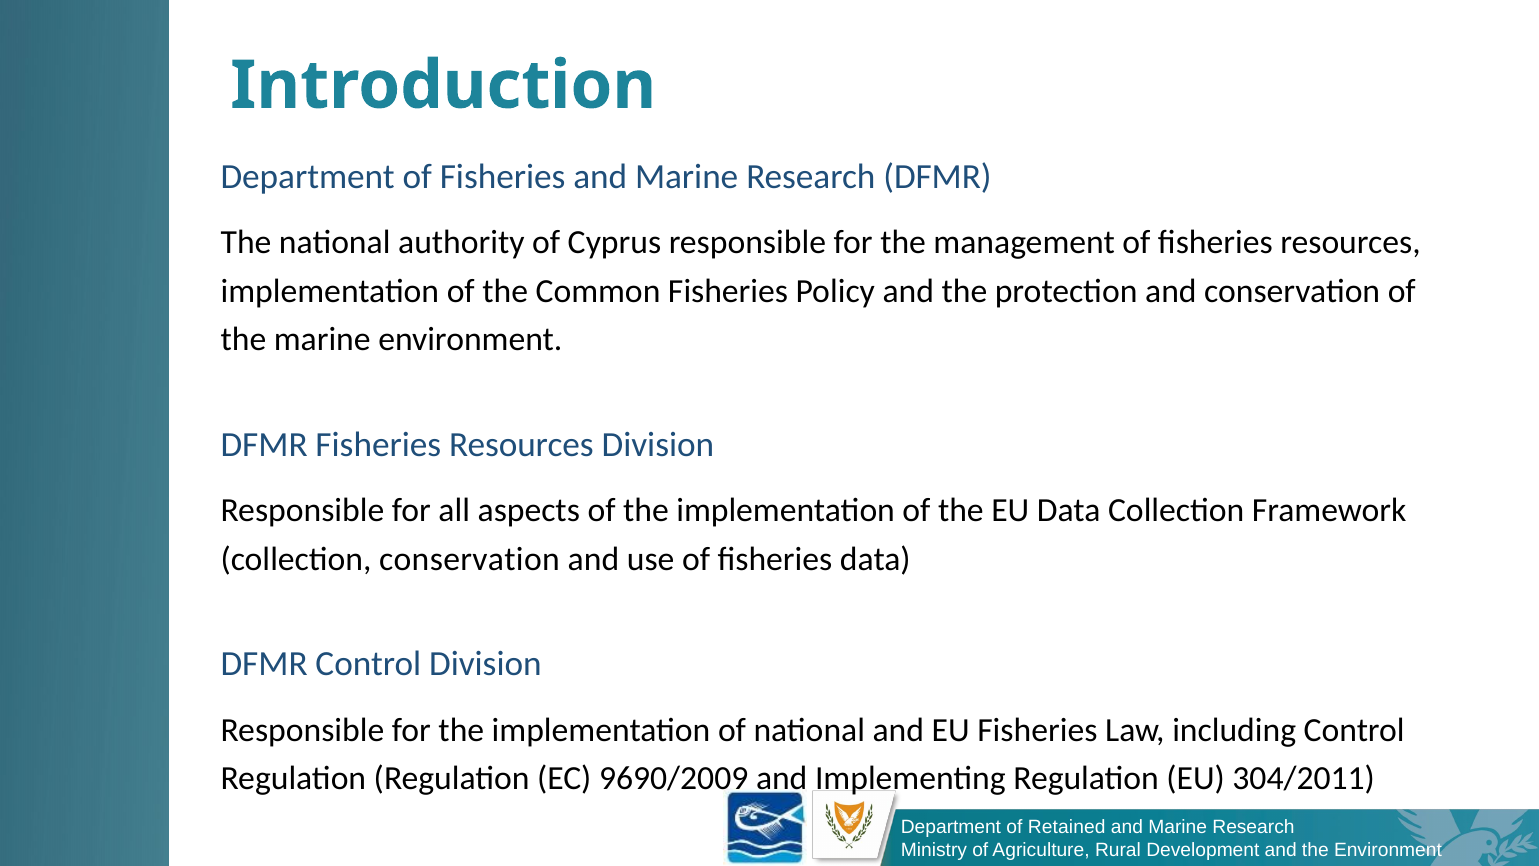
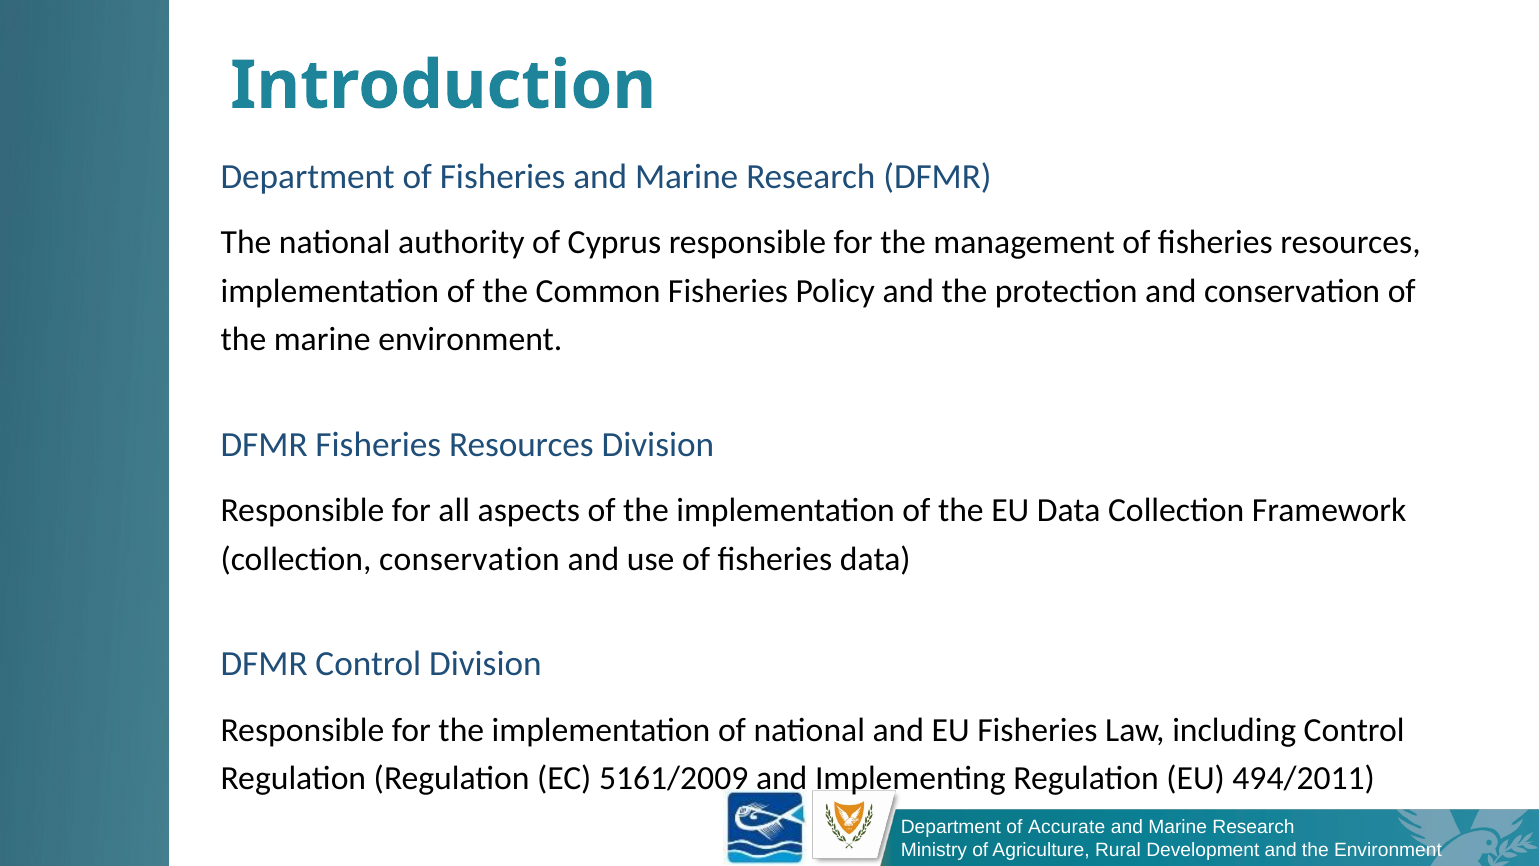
9690/2009: 9690/2009 -> 5161/2009 (674, 778)
304/2011: 304/2011 -> 494/2011 (1304, 778)
Retained: Retained -> Accurate (1067, 827)
